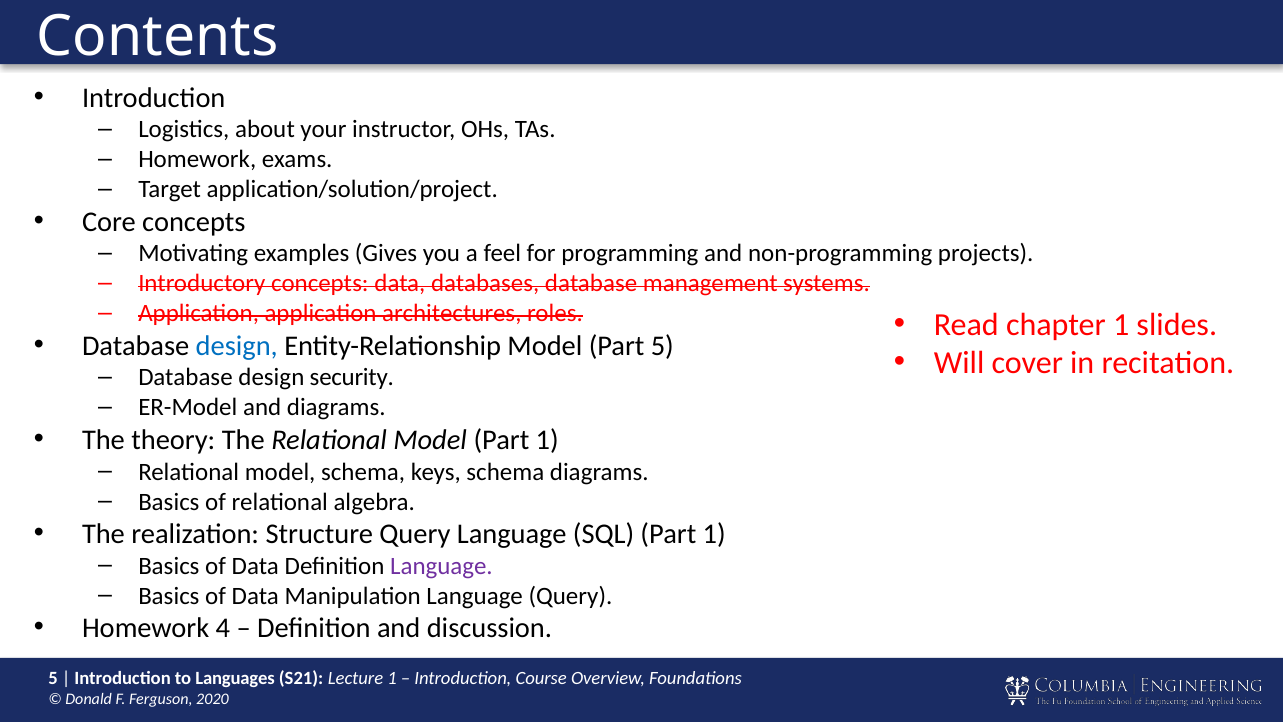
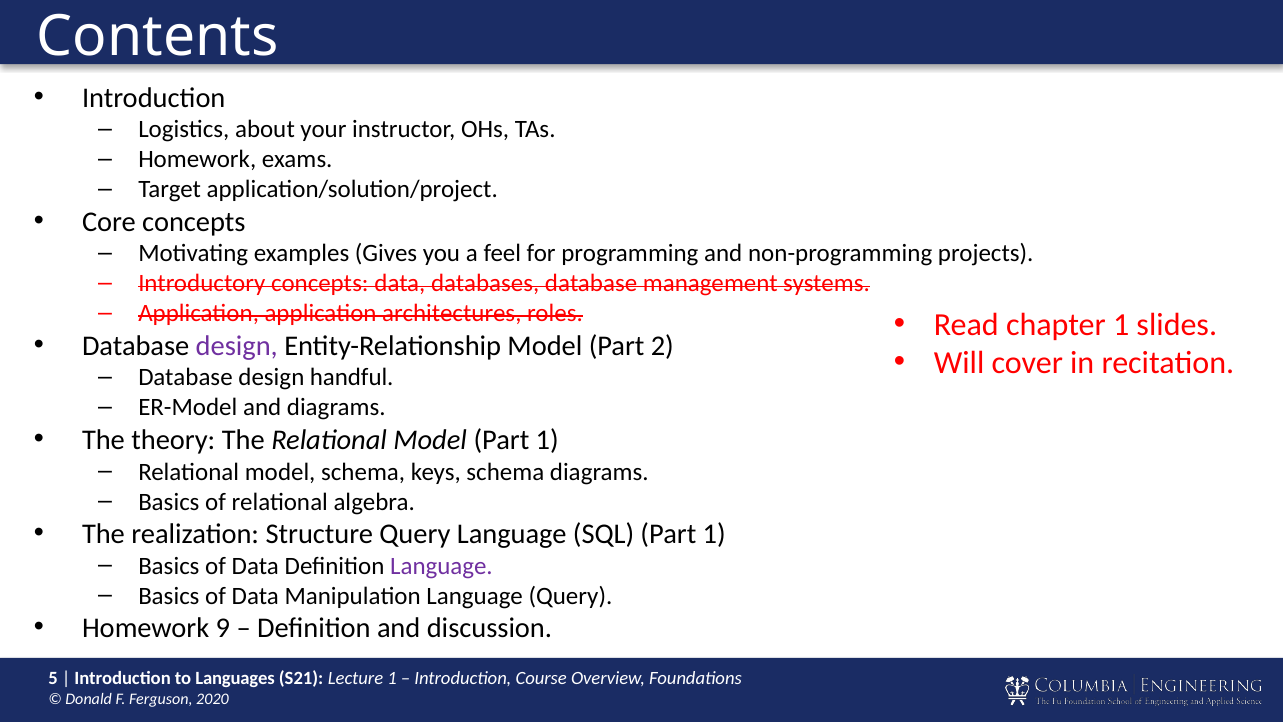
design colour: blue -> purple (237, 346)
Part 5: 5 -> 2 (662, 346)
security: security -> handful (352, 378)
4: 4 -> 9 (223, 628)
